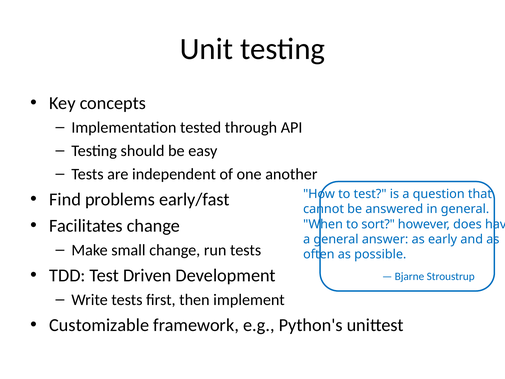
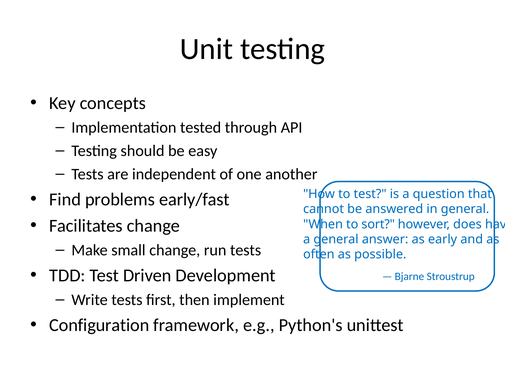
Customizable: Customizable -> Configuration (99, 325)
